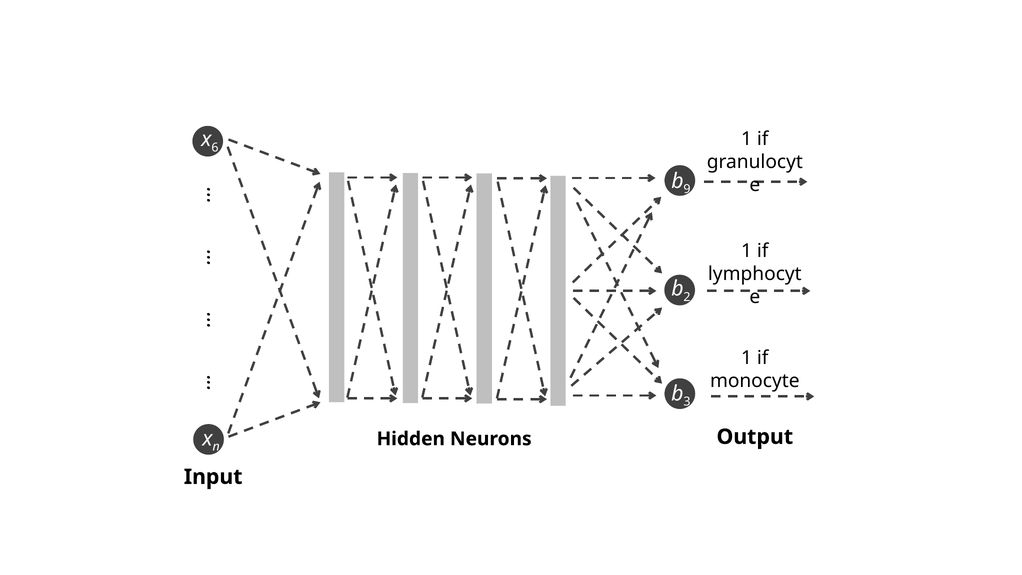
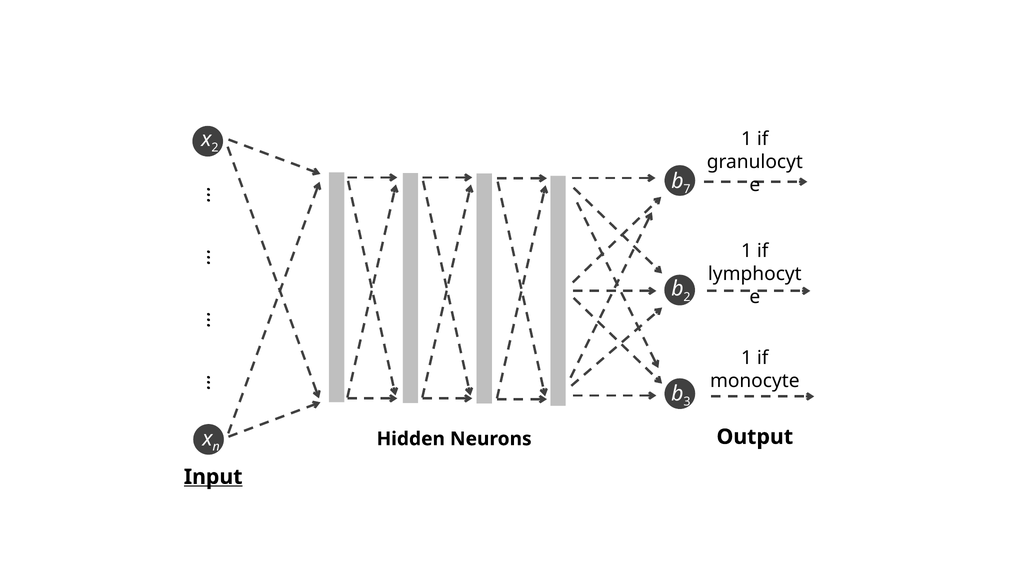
6: 6 -> 2 (215, 148)
9: 9 -> 7 (687, 189)
Input underline: none -> present (213, 477)
